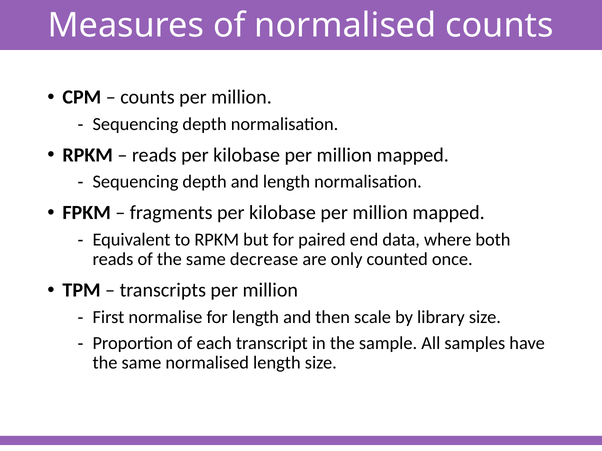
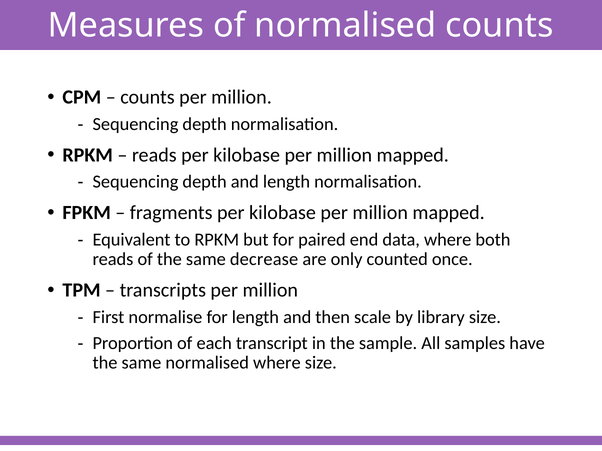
normalised length: length -> where (277, 363)
